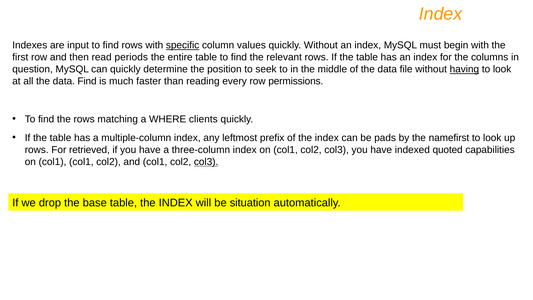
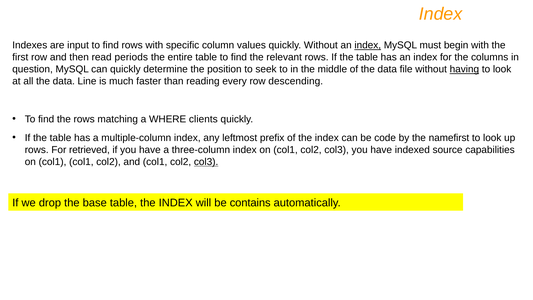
specific underline: present -> none (183, 45)
index underline: none -> present (368, 45)
data Find: Find -> Line (87, 81)
permissions: permissions -> descending (296, 81)
pads: pads -> code (385, 138)
quoted: quoted -> source (448, 150)
situation: situation -> contains (250, 203)
